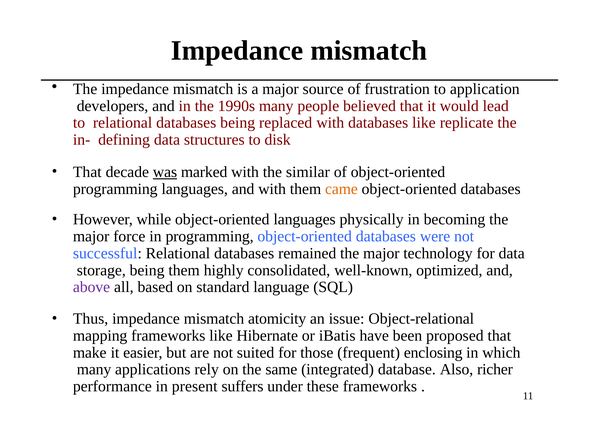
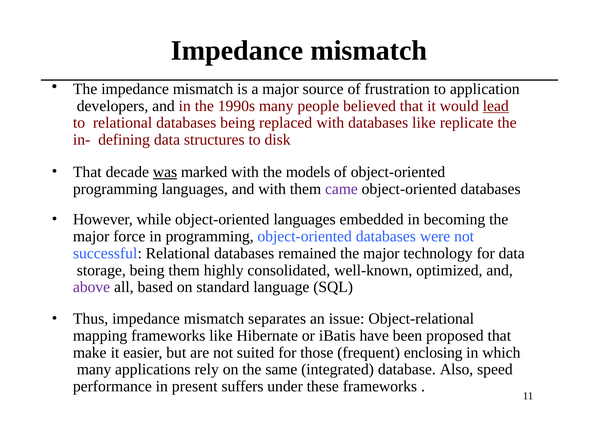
lead underline: none -> present (496, 106)
similar: similar -> models (308, 172)
came colour: orange -> purple (341, 189)
physically: physically -> embedded (372, 219)
atomicity: atomicity -> separates (277, 318)
richer: richer -> speed (495, 369)
